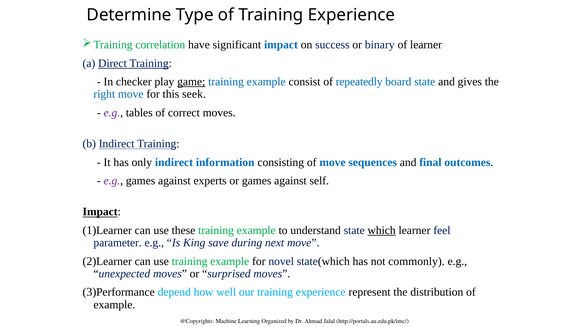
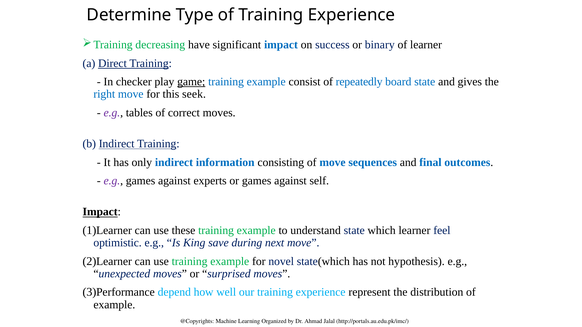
correlation: correlation -> decreasing (160, 45)
which underline: present -> none (382, 231)
parameter: parameter -> optimistic (118, 243)
commonly: commonly -> hypothesis (417, 262)
